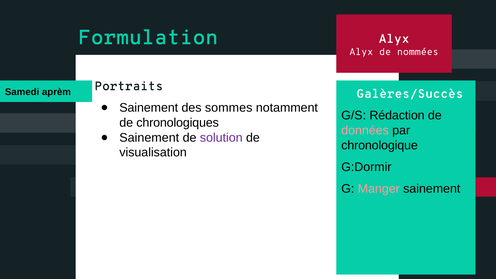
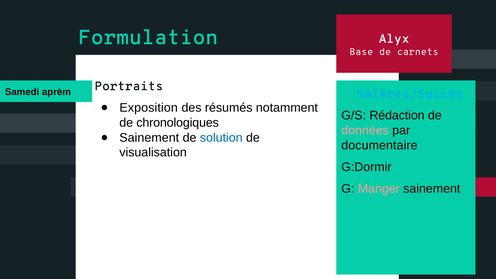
Alyx: Alyx -> Base (361, 52)
nommées: nommées -> carnets (418, 52)
Galères/Succès colour: white -> light blue (410, 94)
Sainement: Sainement -> Exposition (149, 108)
sommes: sommes -> résumés (229, 108)
solution colour: purple -> blue (221, 138)
chronologique: chronologique -> documentaire (379, 145)
